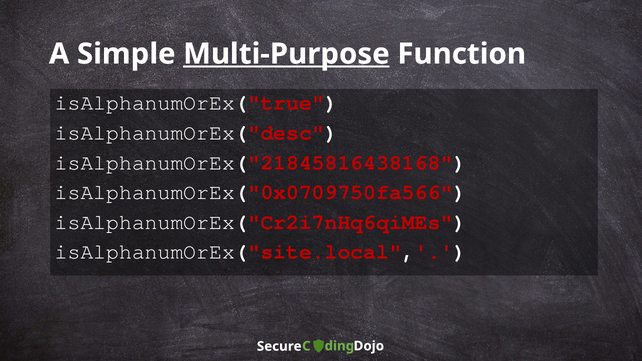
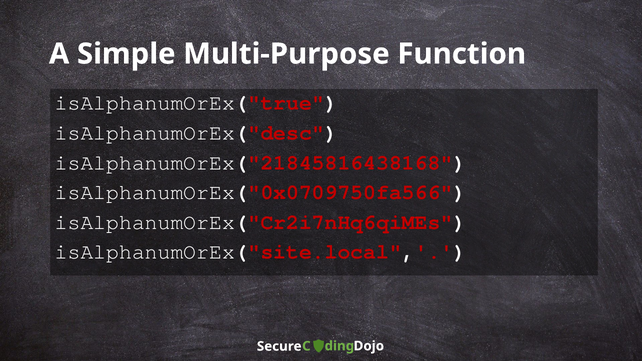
Multi-Purpose underline: present -> none (286, 54)
